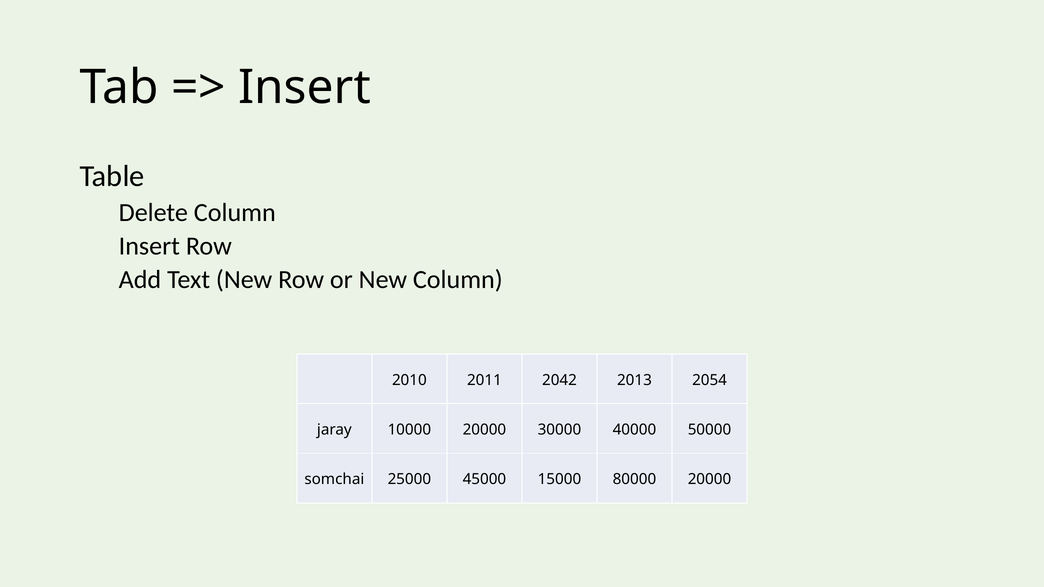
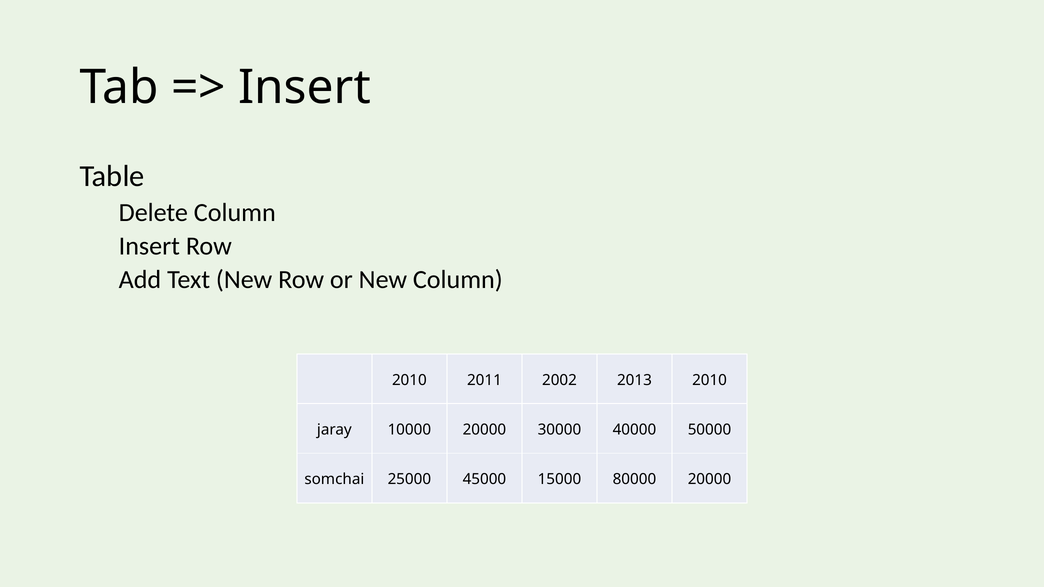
2042: 2042 -> 2002 (559, 380)
2013 2054: 2054 -> 2010 (710, 380)
